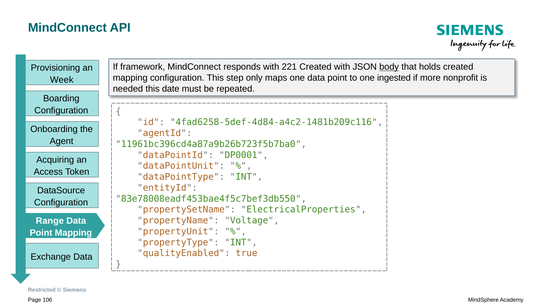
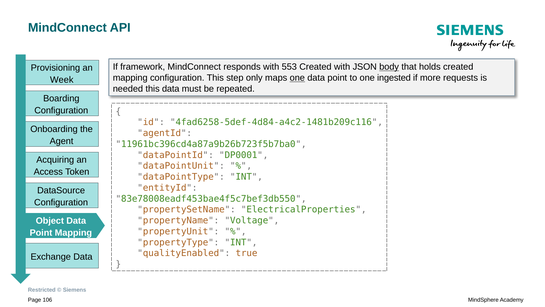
221: 221 -> 553 (289, 67)
one underline: none -> present (297, 78)
nonprofit: nonprofit -> requests (461, 78)
this date: date -> data (171, 89)
Range: Range -> Object (50, 220)
